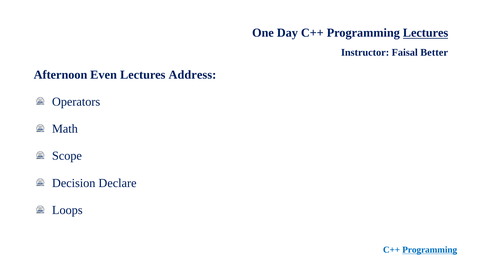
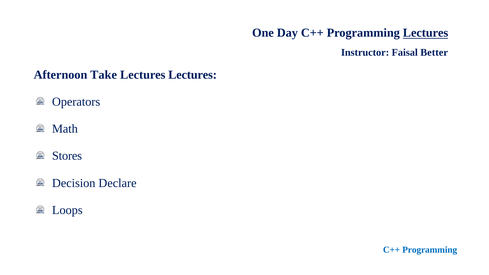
Even: Even -> Take (104, 75)
Lectures Address: Address -> Lectures (193, 75)
Scope: Scope -> Stores (67, 156)
Programming underline: present -> none (430, 250)
